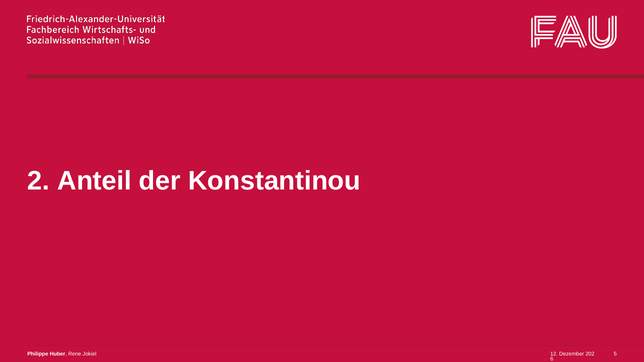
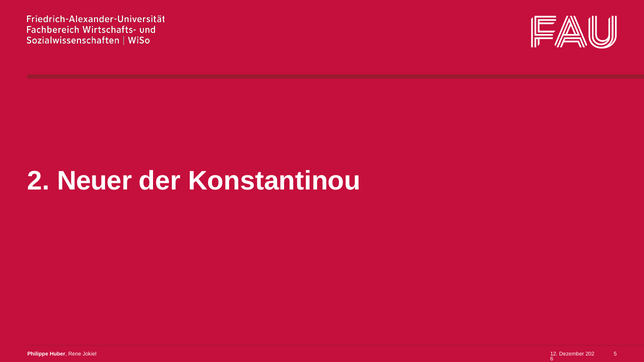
Anteil: Anteil -> Neuer (94, 181)
